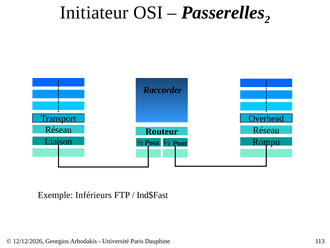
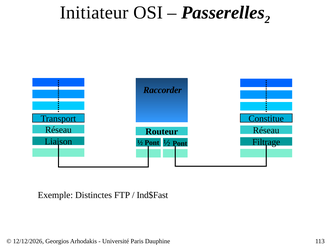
Overhead: Overhead -> Constitue (266, 118)
Rompu: Rompu -> Filtrage (266, 142)
Inférieurs: Inférieurs -> Distinctes (94, 195)
